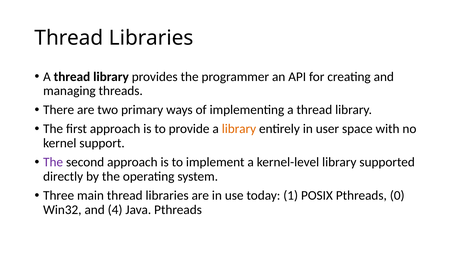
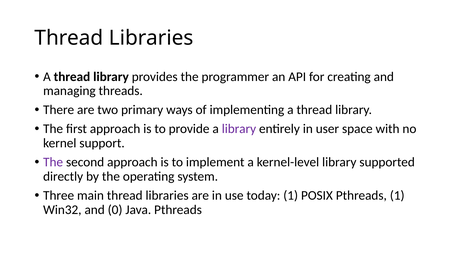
library colour: orange -> purple (239, 129)
Pthreads 0: 0 -> 1 (397, 196)
4: 4 -> 0 (115, 210)
